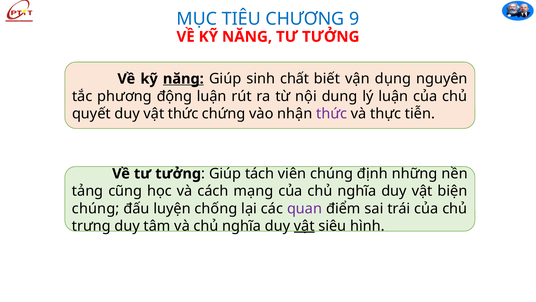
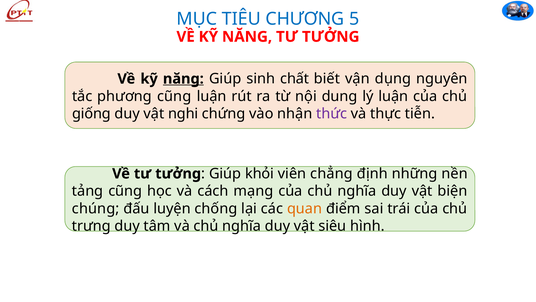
9: 9 -> 5 (354, 19)
phương động: động -> cũng (174, 96)
quyết: quyết -> giống (91, 113)
vật thức: thức -> nghi (183, 113)
tách: tách -> khỏi (260, 173)
viên chúng: chúng -> chẳng (332, 173)
quan colour: purple -> orange (305, 208)
vật underline: present -> none (304, 226)
